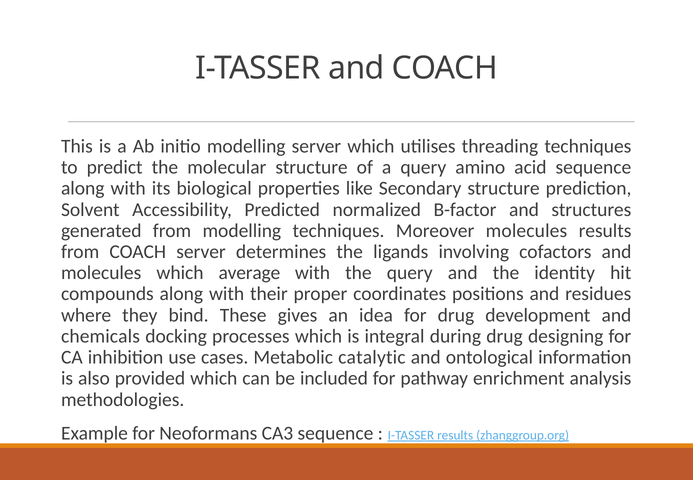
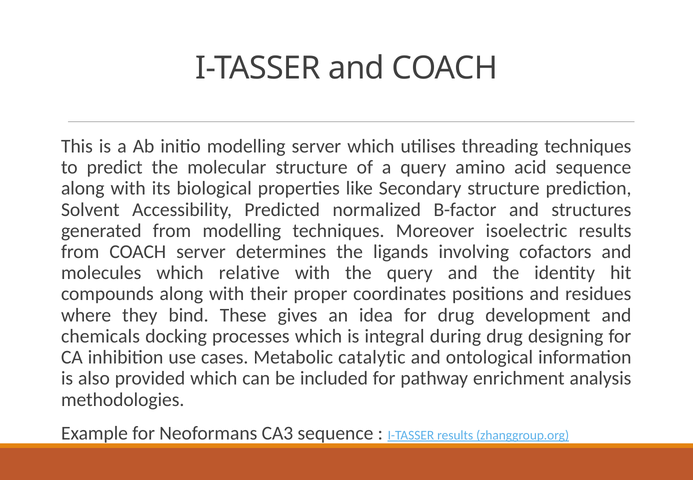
Moreover molecules: molecules -> isoelectric (526, 231)
average: average -> relative (249, 273)
